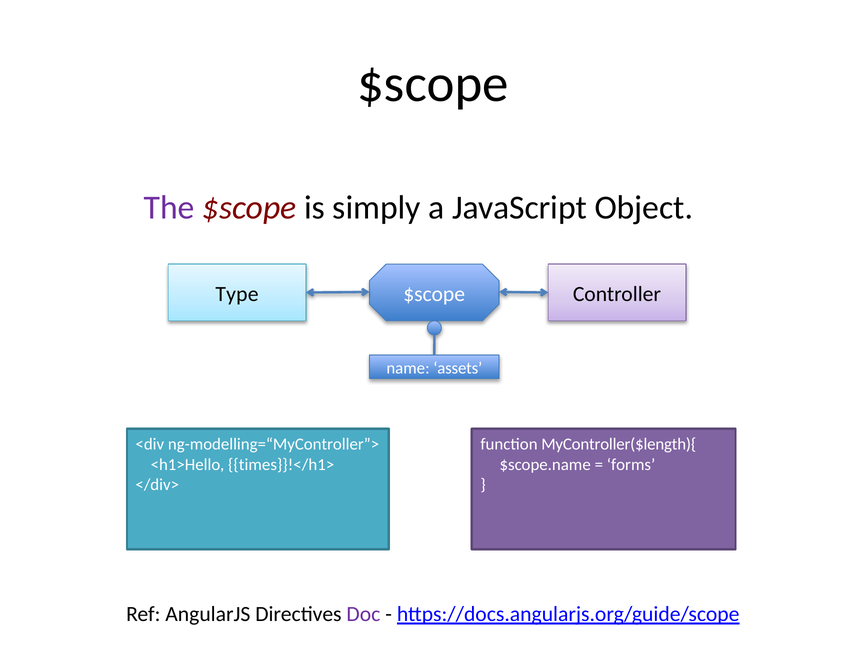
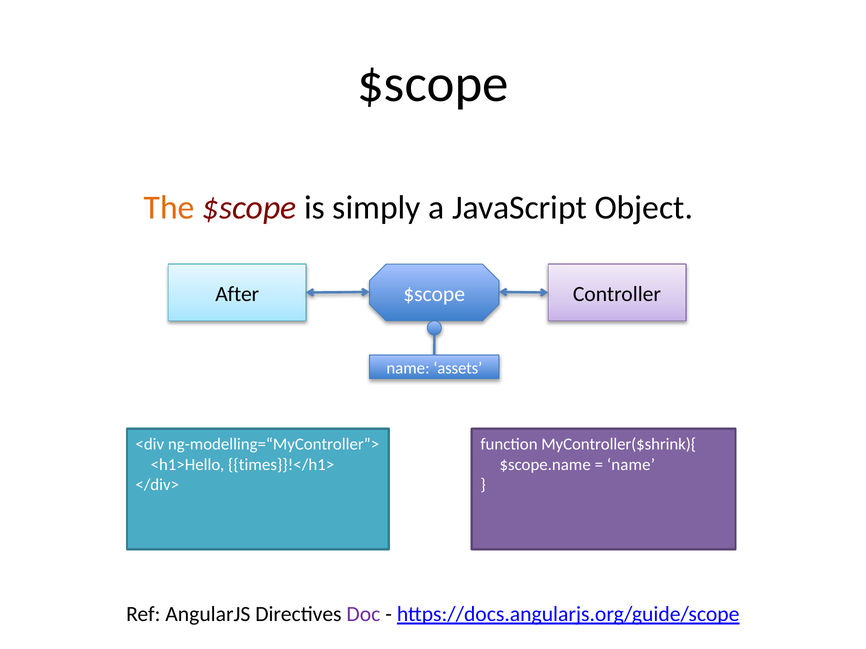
The colour: purple -> orange (169, 208)
Type: Type -> After (237, 294)
MyController($length){: MyController($length){ -> MyController($shrink){ (619, 445)
forms: forms -> name (631, 465)
